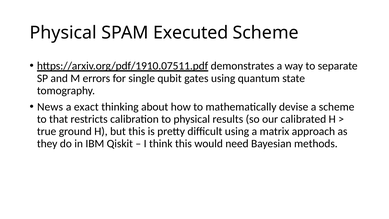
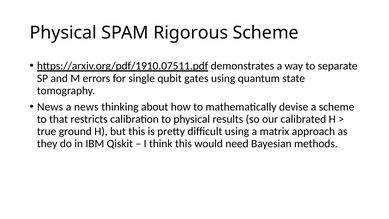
Executed: Executed -> Rigorous (191, 33)
a exact: exact -> news (86, 107)
